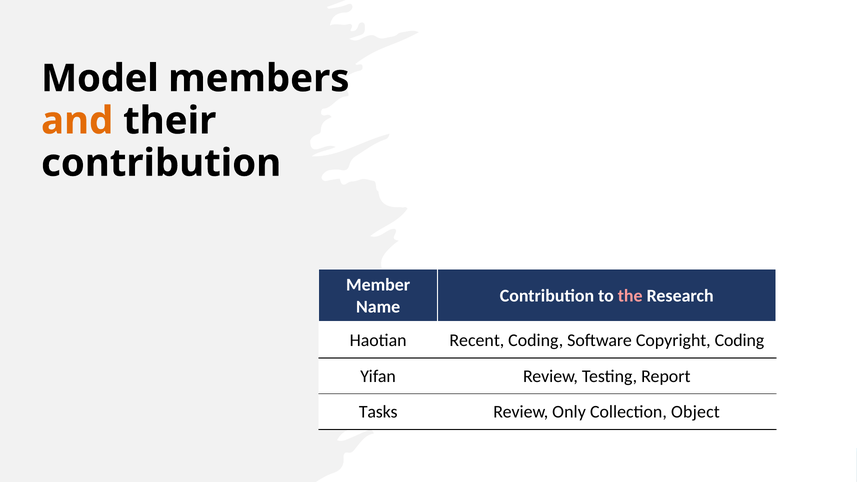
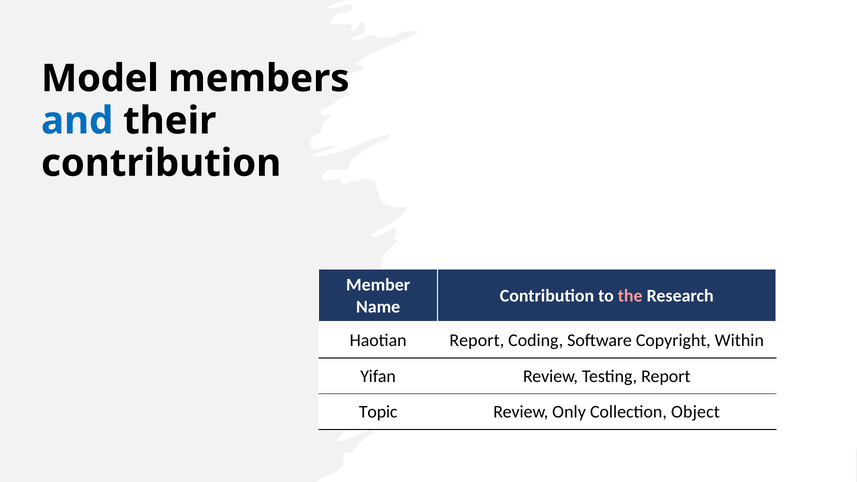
and colour: orange -> blue (77, 121)
Haotian Recent: Recent -> Report (477, 340)
Copyright Coding: Coding -> Within (739, 340)
Tasks: Tasks -> Topic (378, 412)
